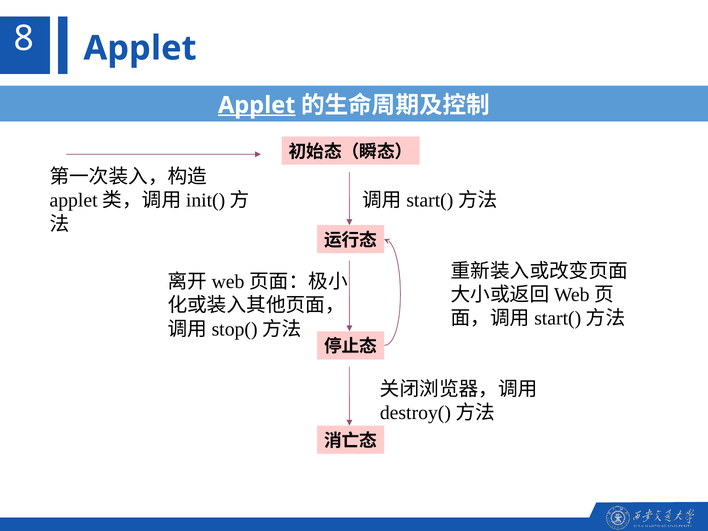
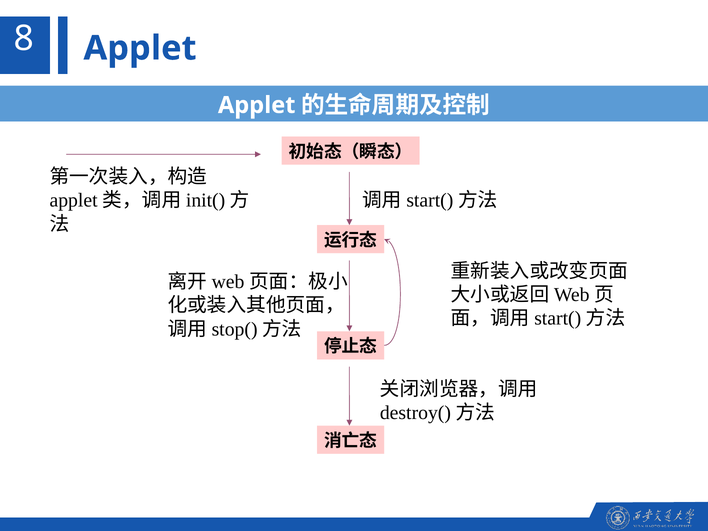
Applet underline: present -> none (257, 105)
